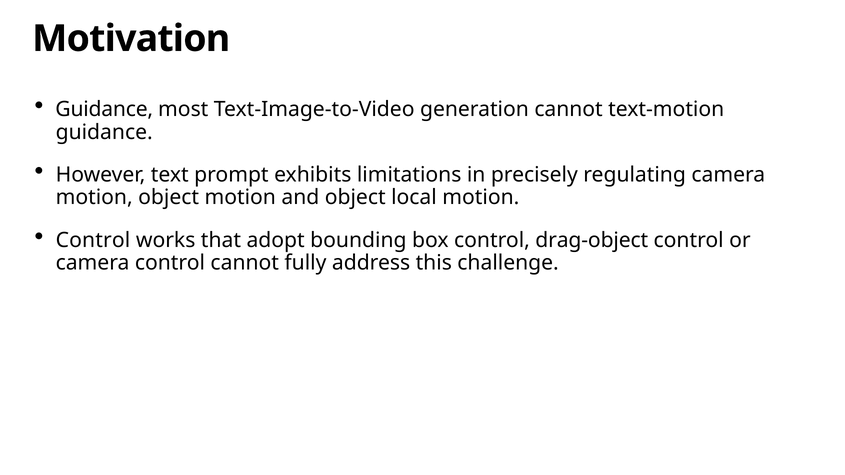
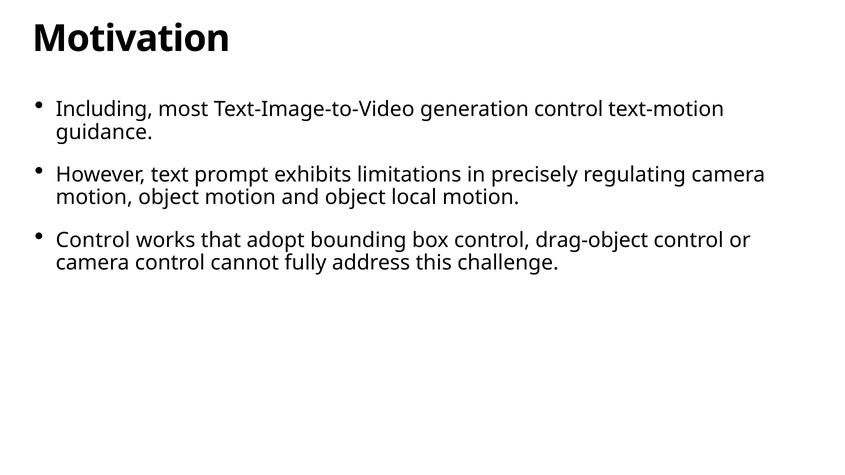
Guidance: Guidance -> Including (104, 109)
generation cannot: cannot -> control (569, 109)
